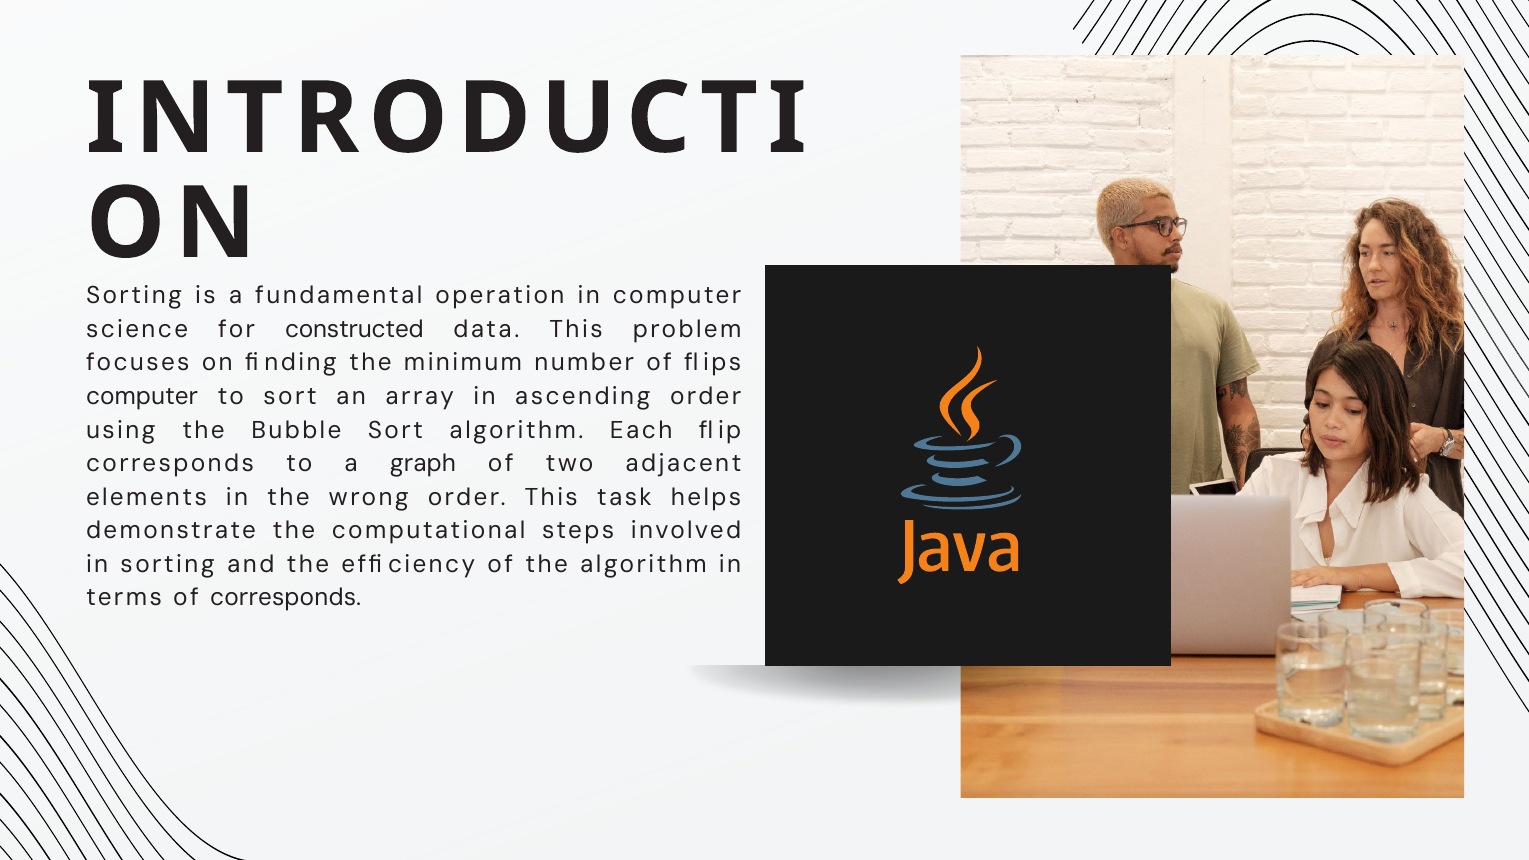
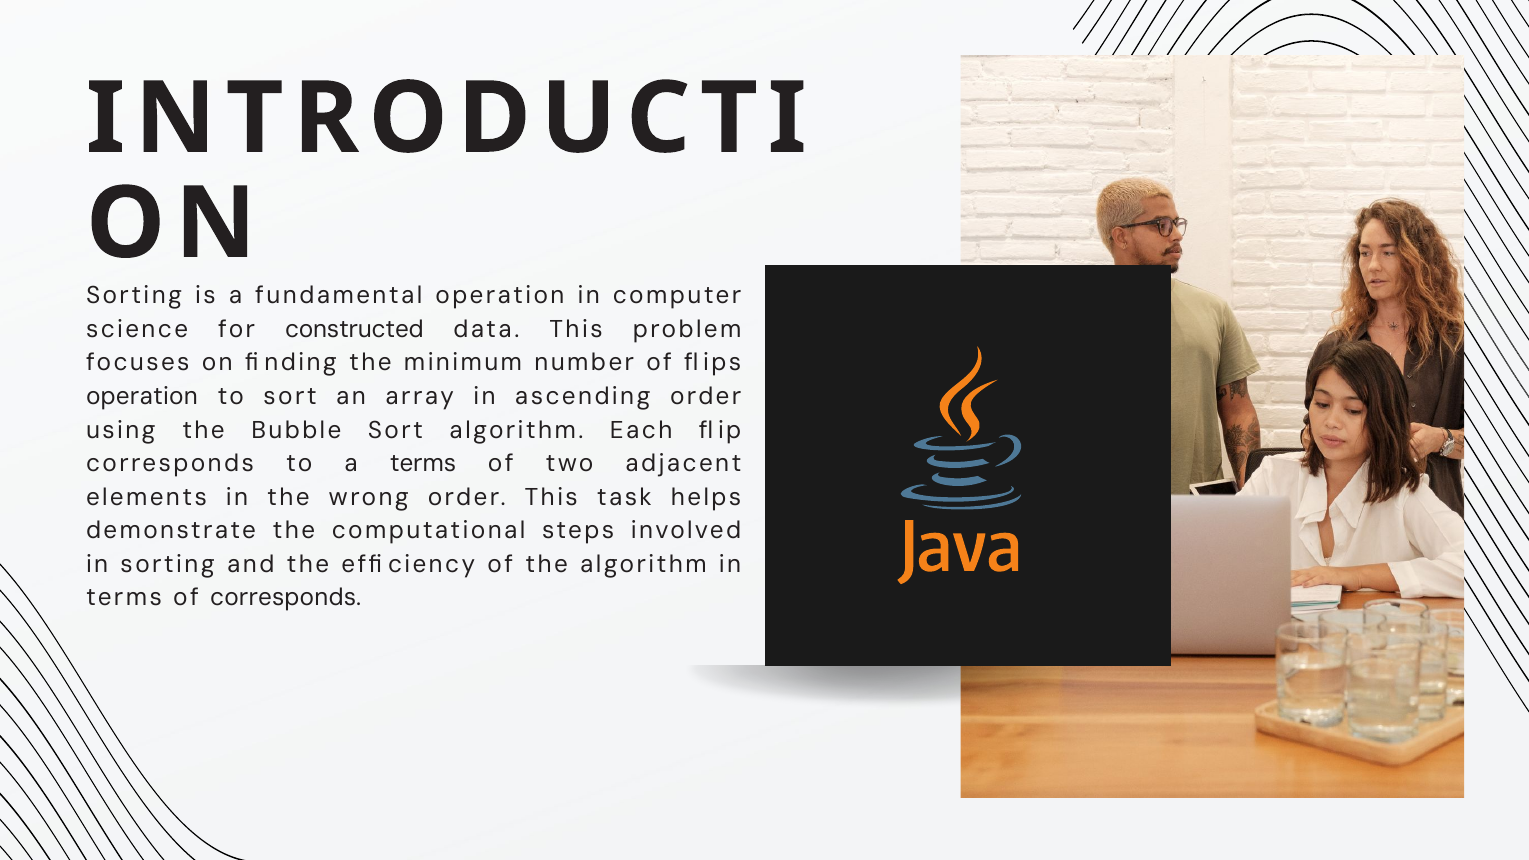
computer: computer -> operation (142, 397)
a graph: graph -> terms (423, 464)
